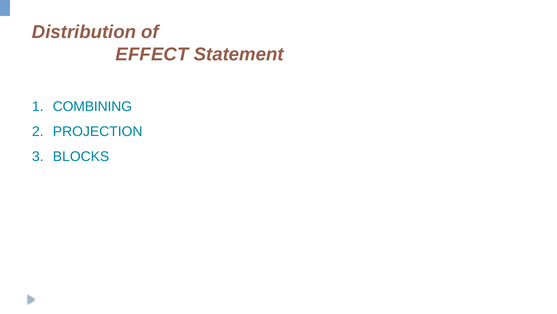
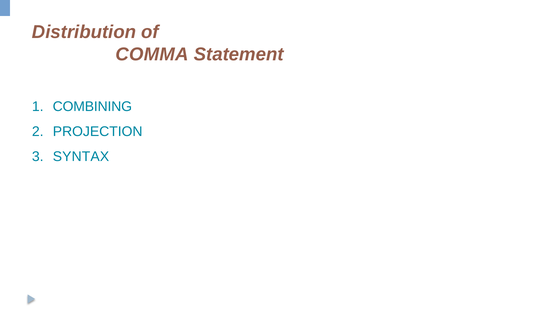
EFFECT: EFFECT -> COMMA (152, 54)
BLOCKS: BLOCKS -> SYNTAX (81, 156)
